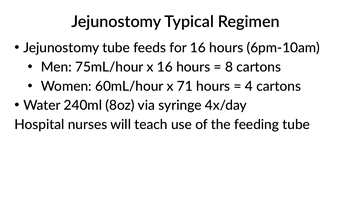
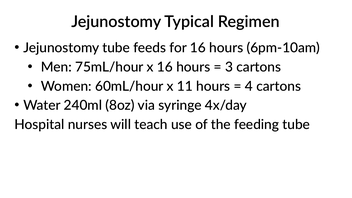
8: 8 -> 3 (229, 67)
71: 71 -> 11 (185, 86)
